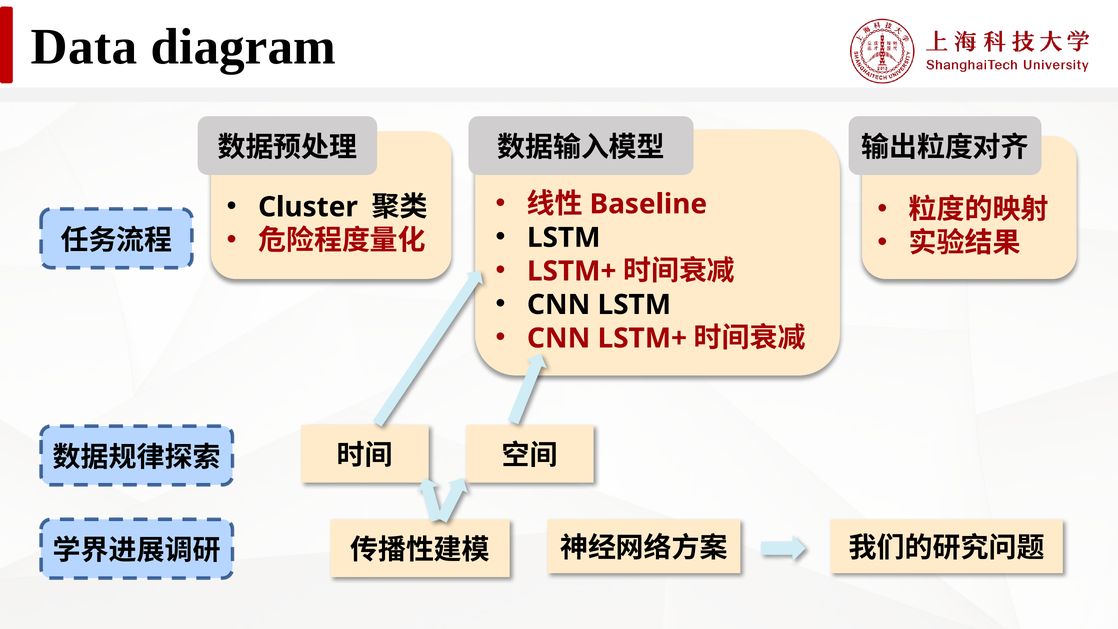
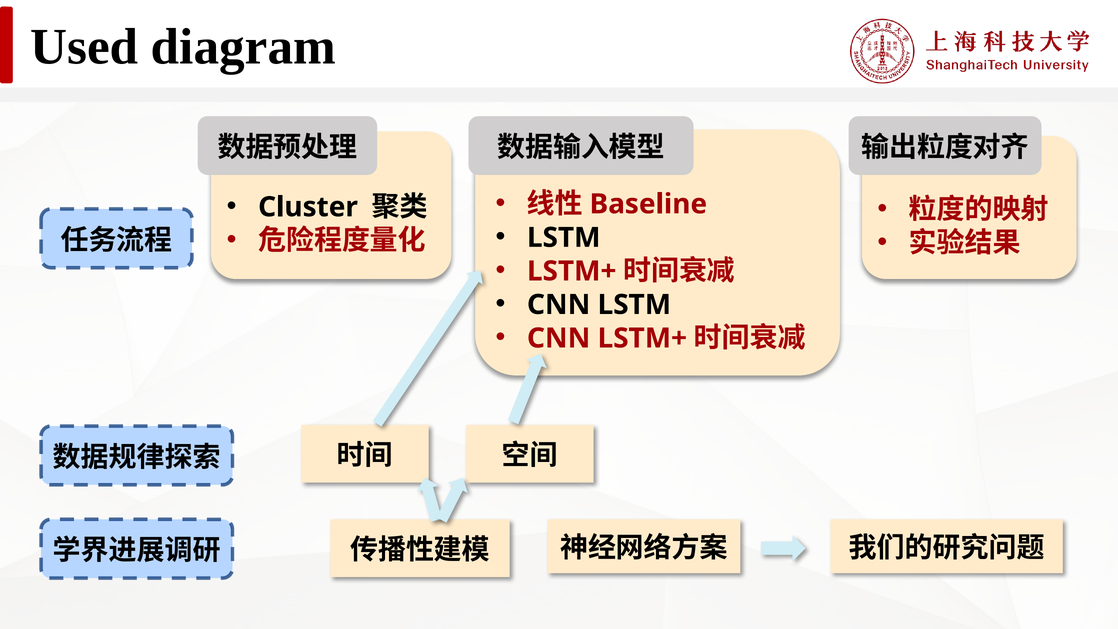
Data: Data -> Used (84, 47)
